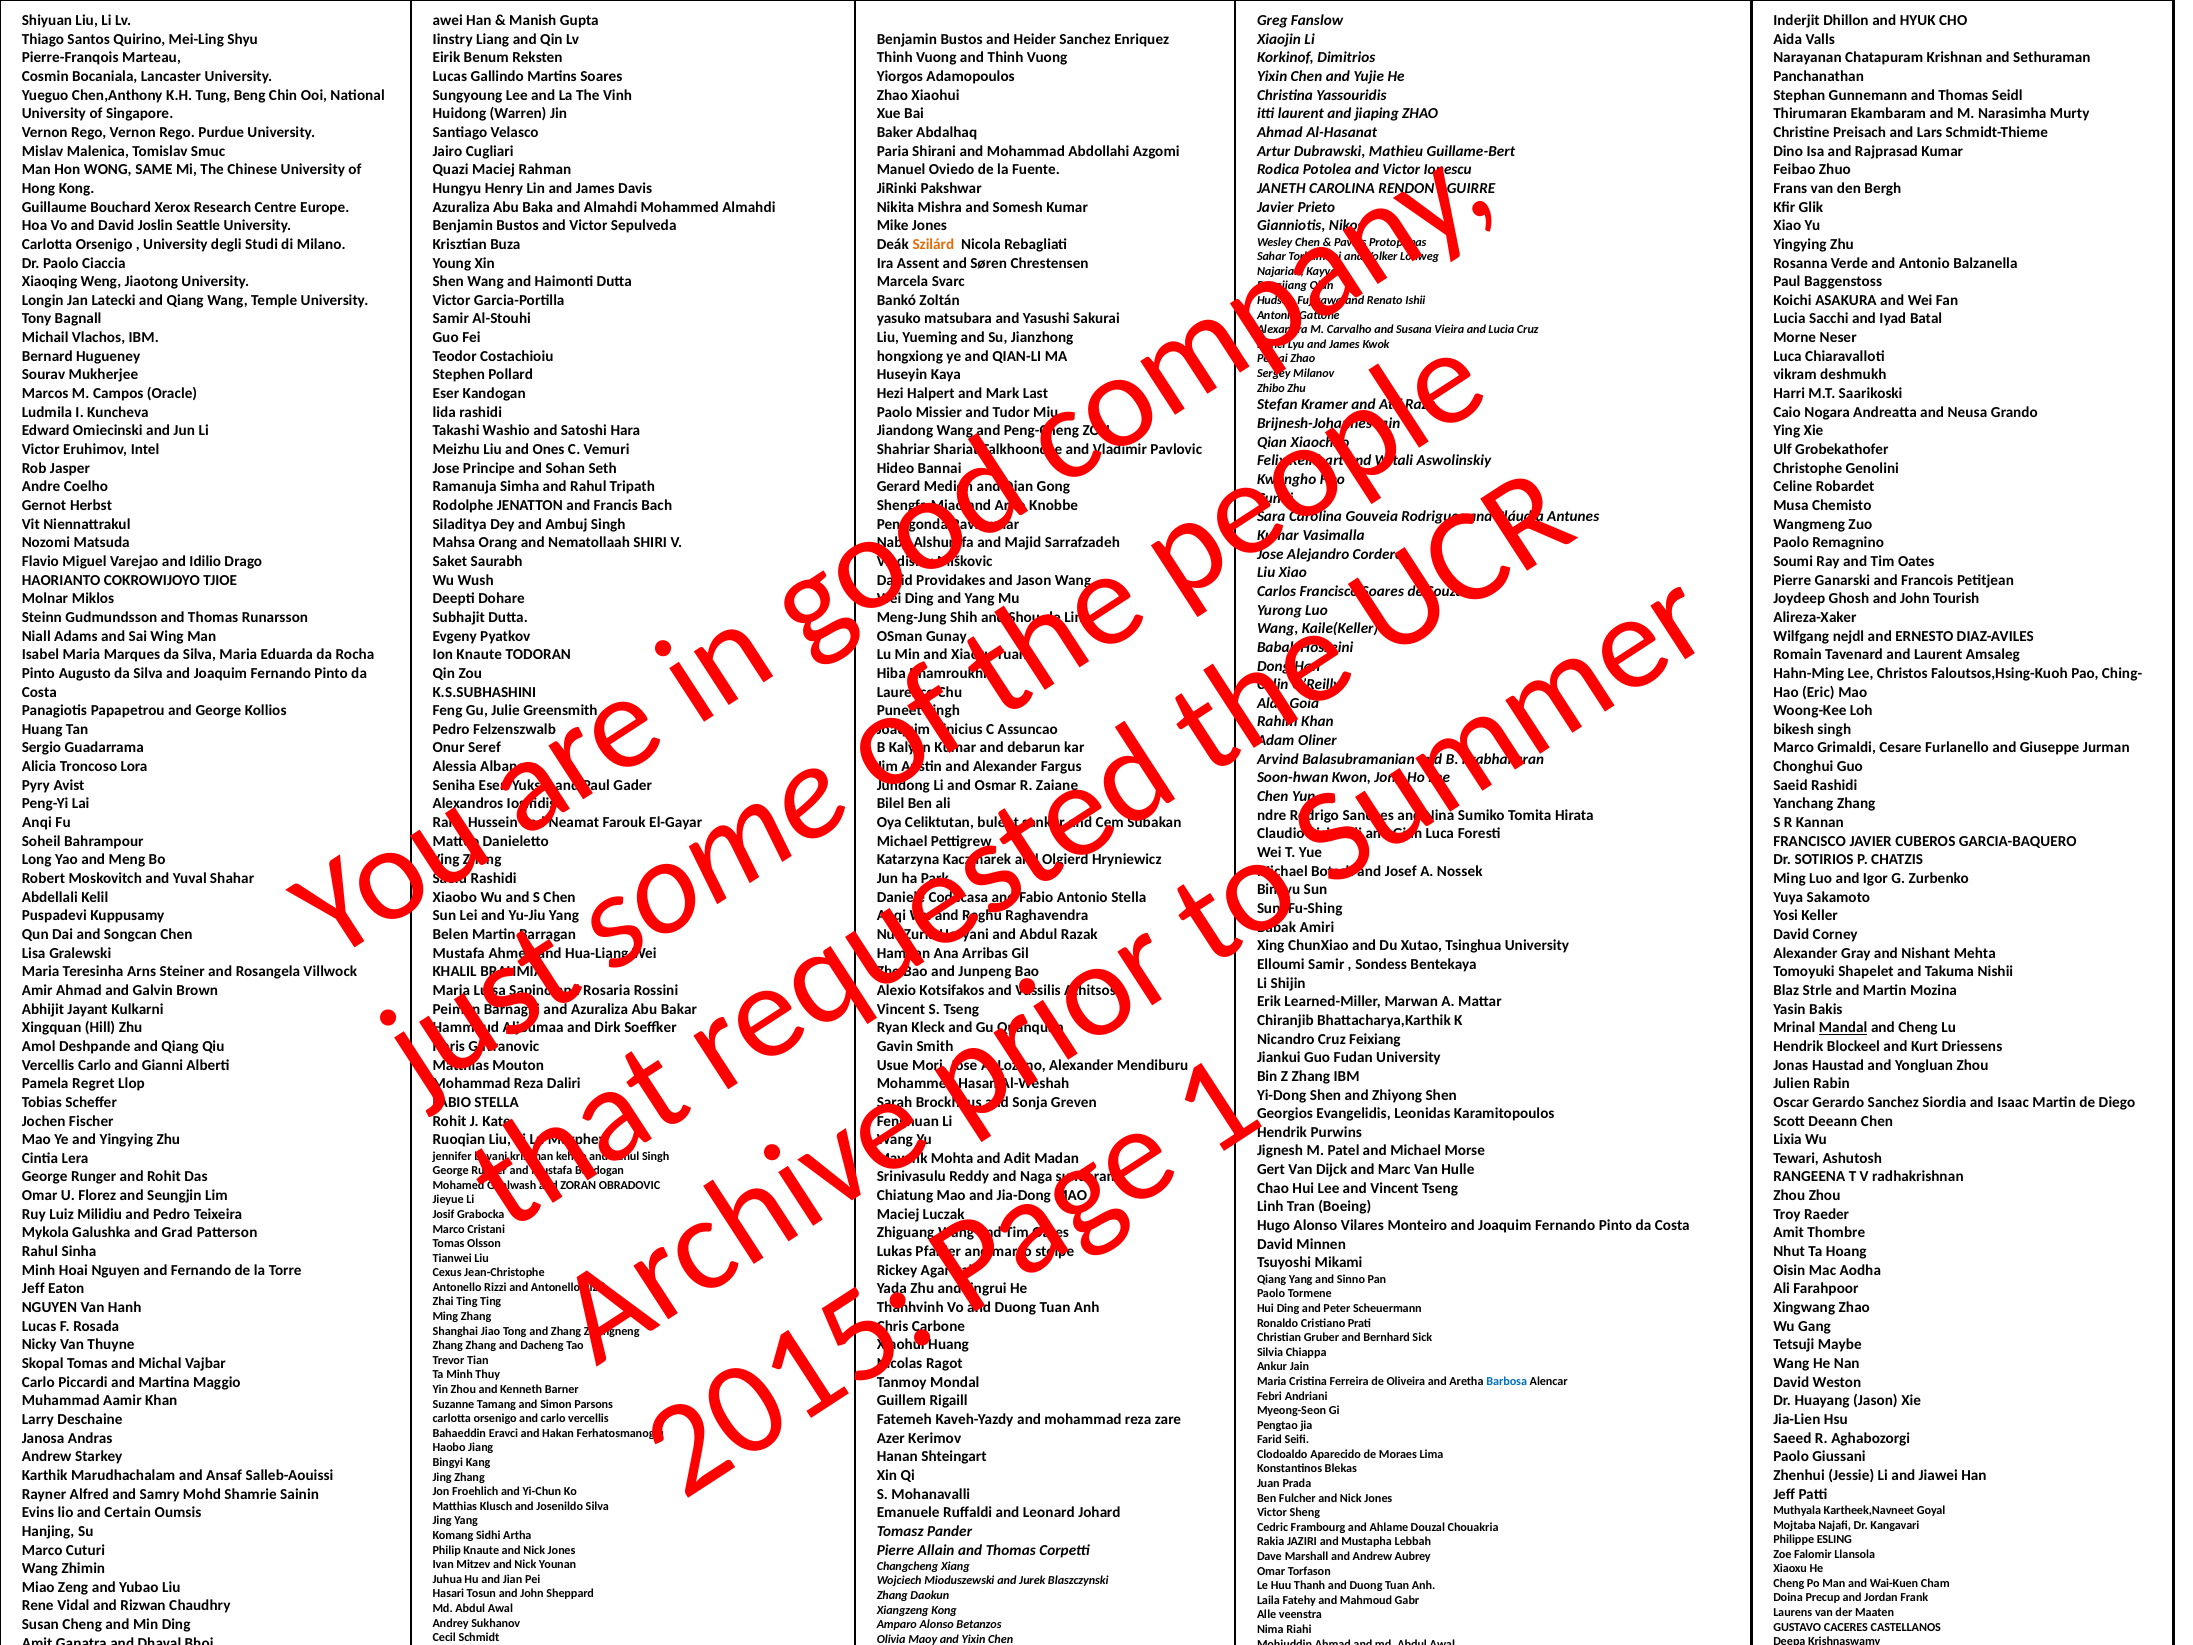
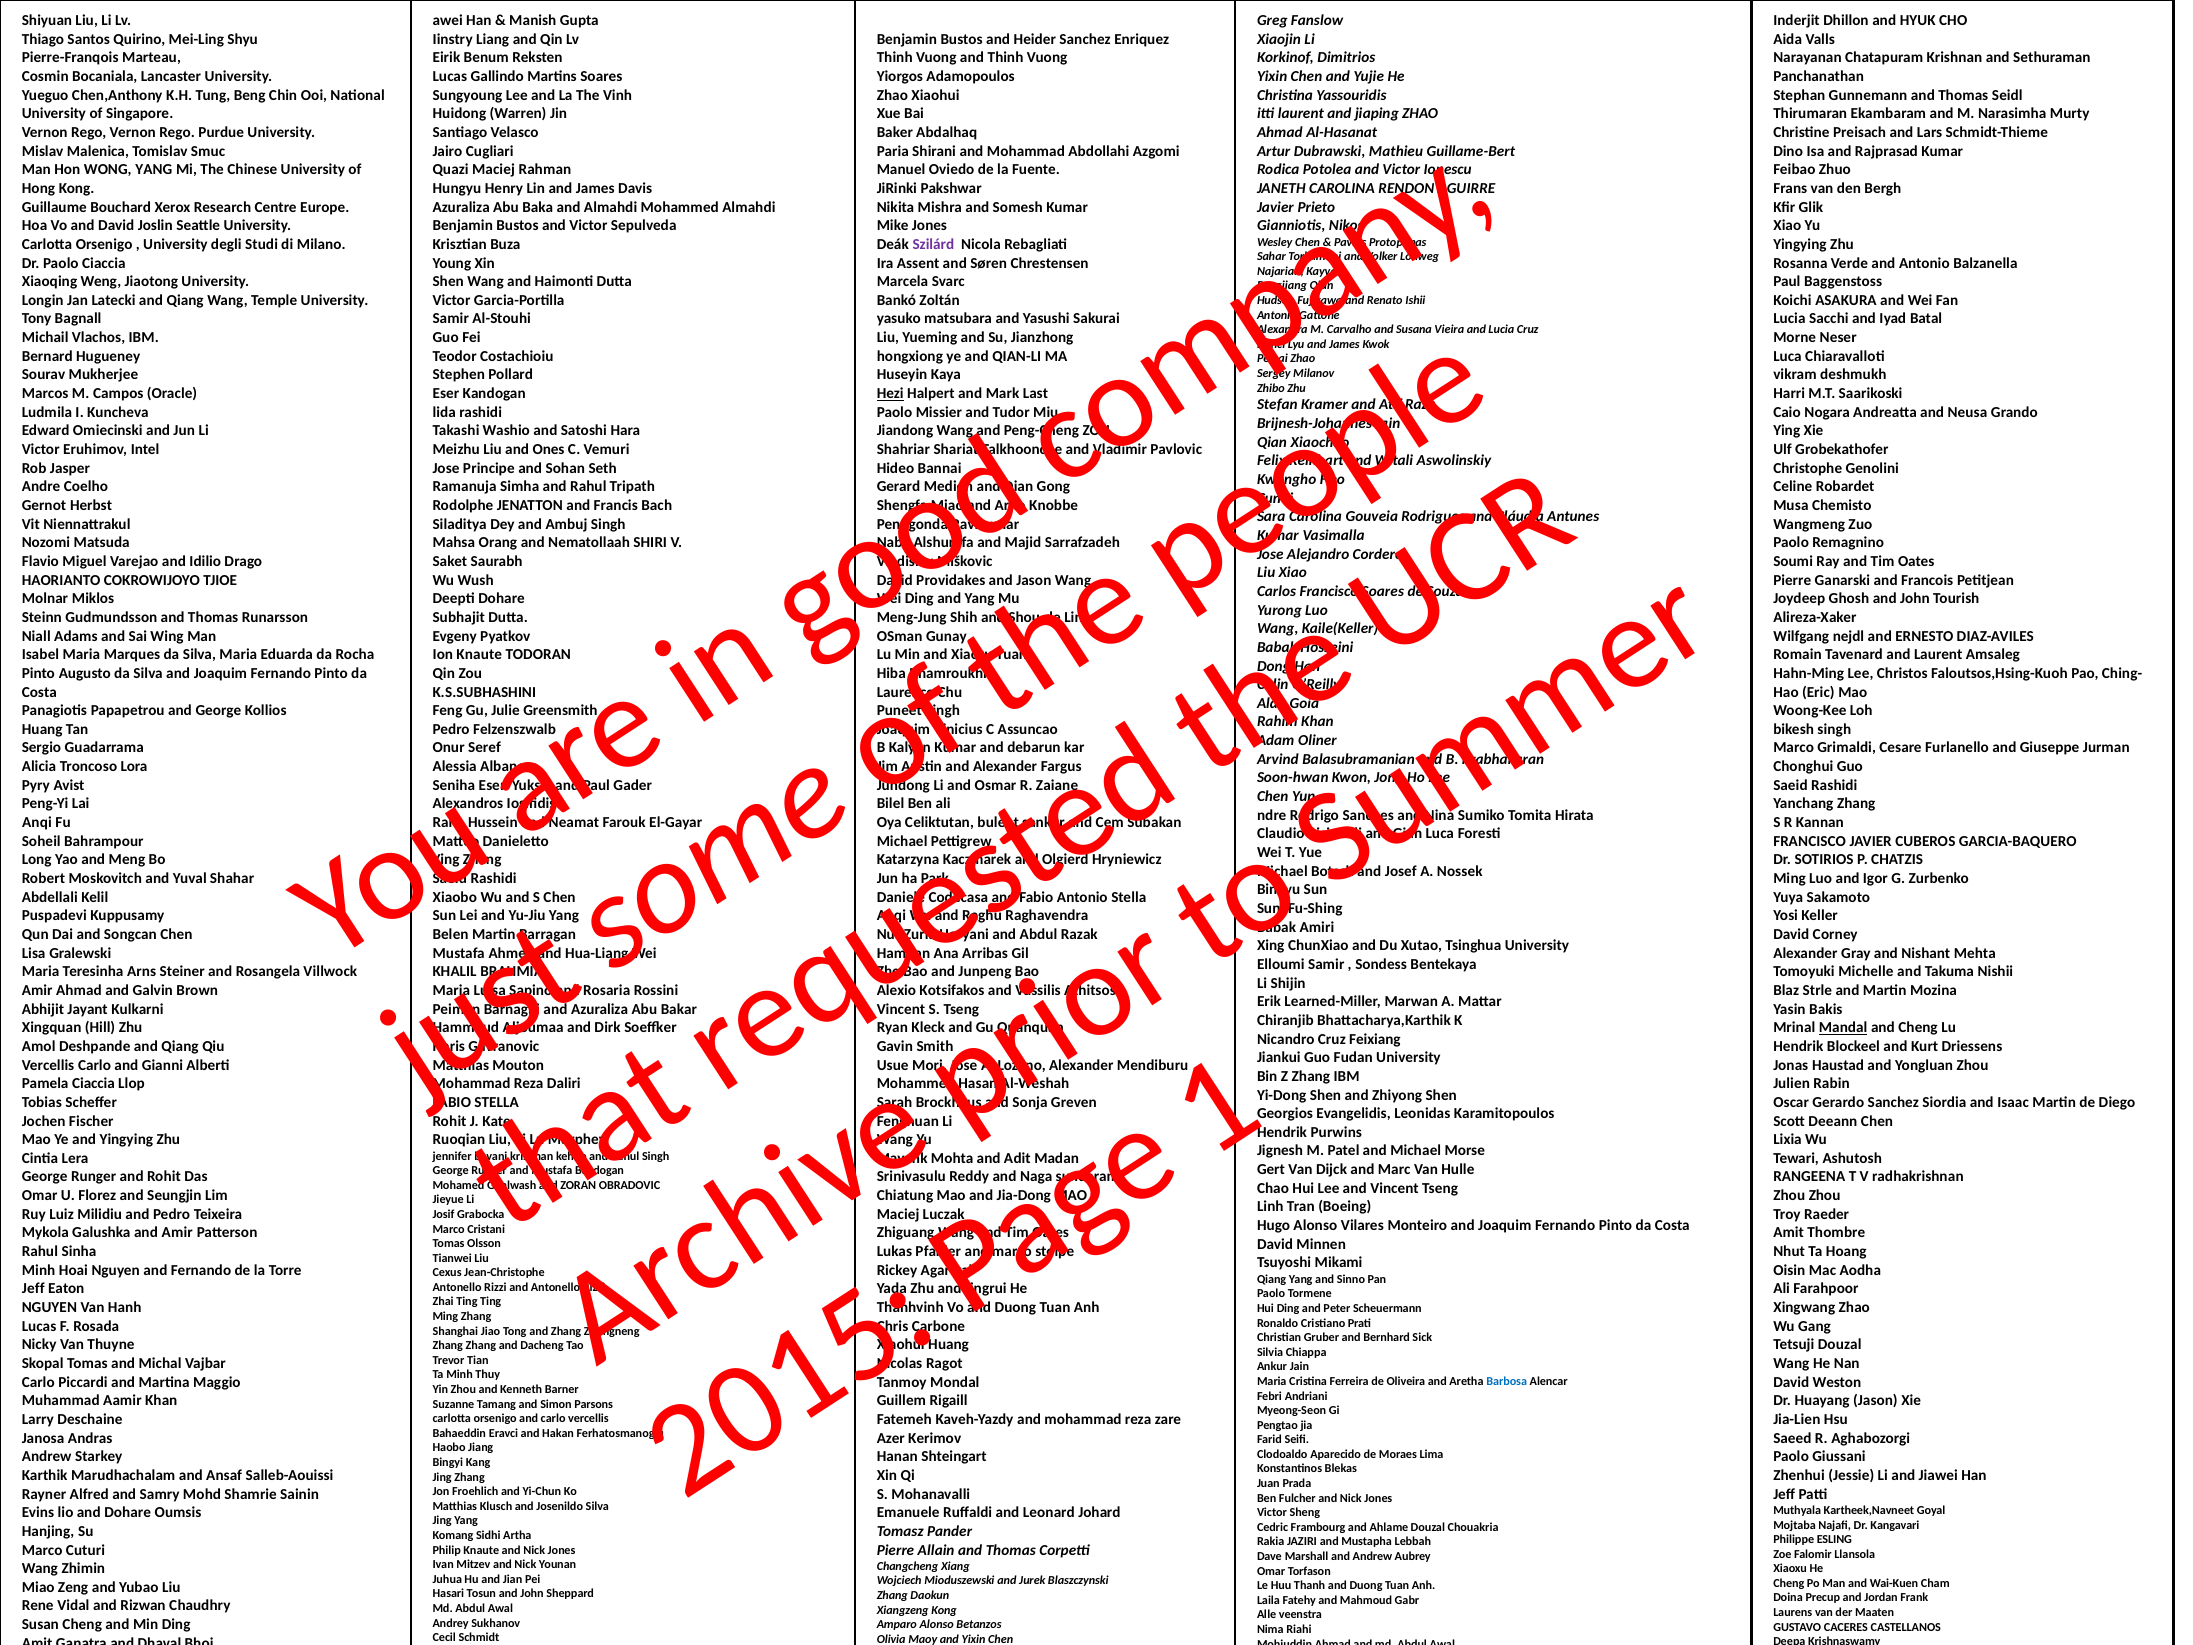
WONG SAME: SAME -> YANG (154, 170)
Szilárd colour: orange -> purple (933, 244)
Hezi underline: none -> present (890, 394)
Shapelet: Shapelet -> Michelle (1866, 972)
Pamela Regret: Regret -> Ciaccia (93, 1084)
and Grad: Grad -> Amir (177, 1233)
Tetsuji Maybe: Maybe -> Douzal (1840, 1345)
and Certain: Certain -> Dohare (128, 1512)
